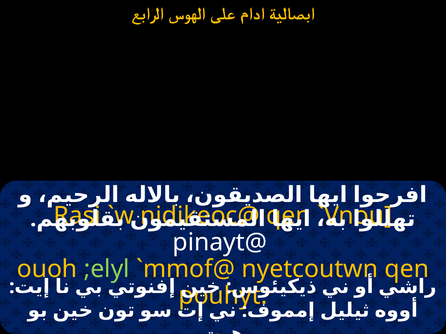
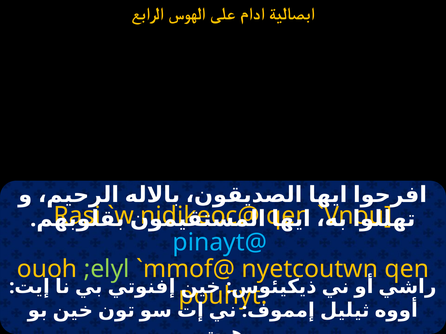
pinayt@ colour: white -> light blue (220, 243)
